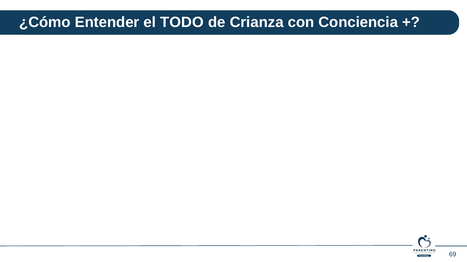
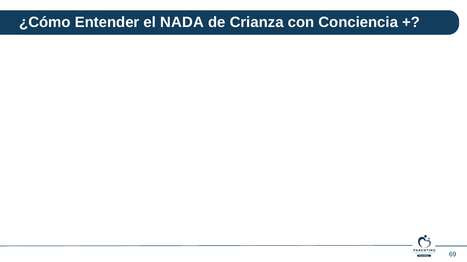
TODO: TODO -> NADA (182, 22)
